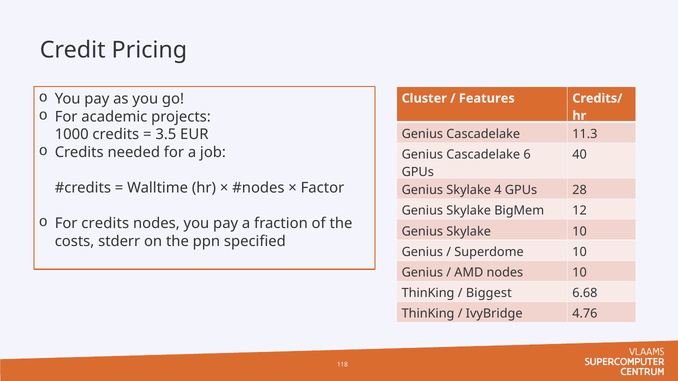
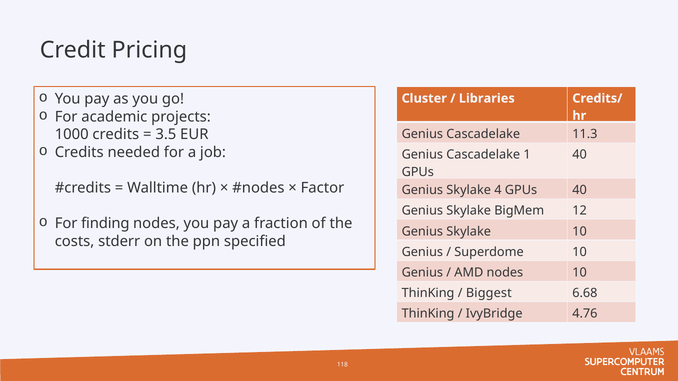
Features: Features -> Libraries (487, 98)
6: 6 -> 1 (527, 155)
4 GPUs 28: 28 -> 40 (580, 190)
For credits: credits -> finding (105, 224)
